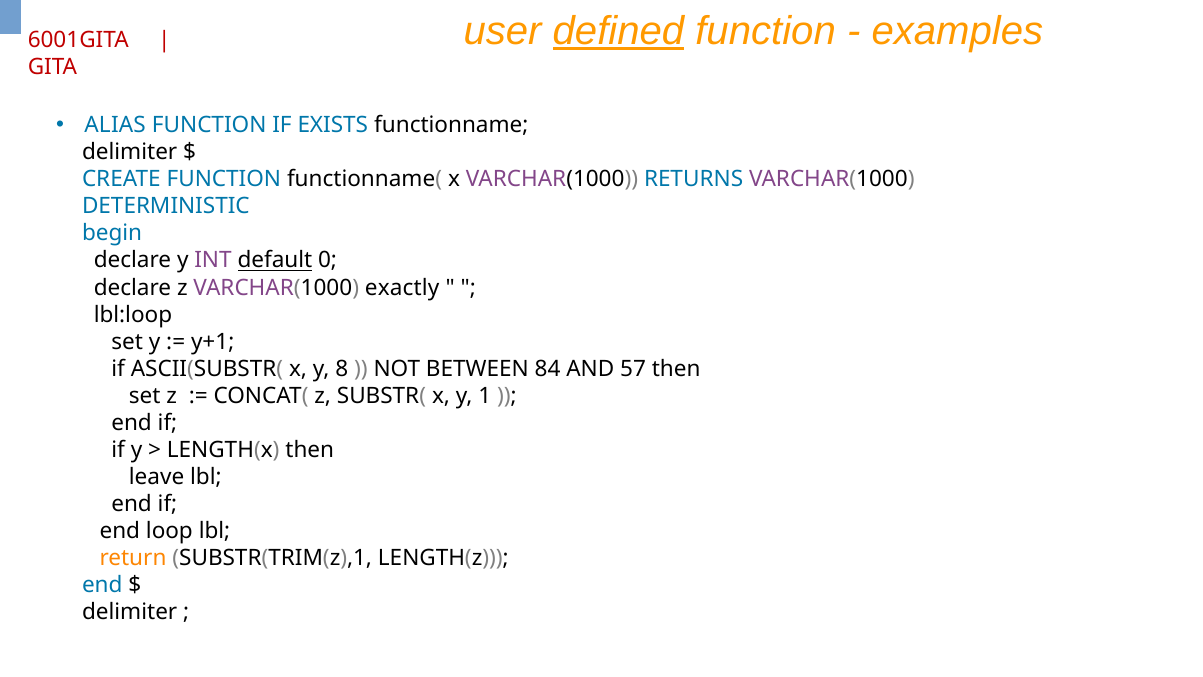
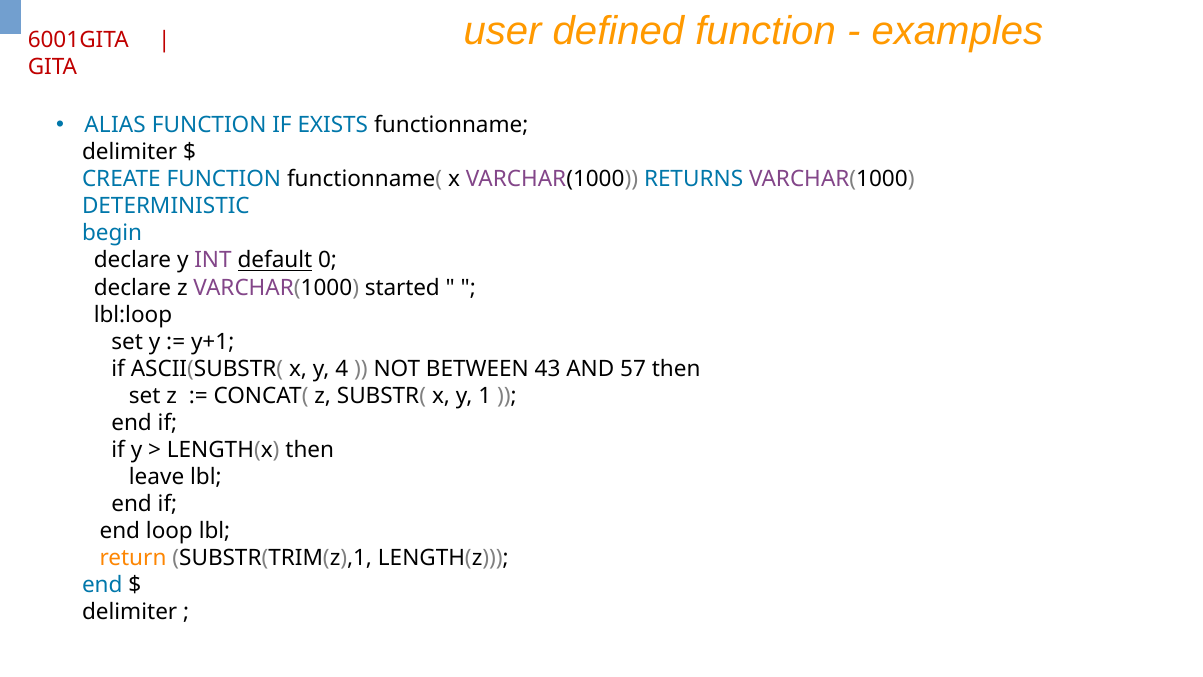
defined underline: present -> none (618, 31)
exactly: exactly -> started (402, 287)
8: 8 -> 4 (342, 369)
84: 84 -> 43 (548, 369)
